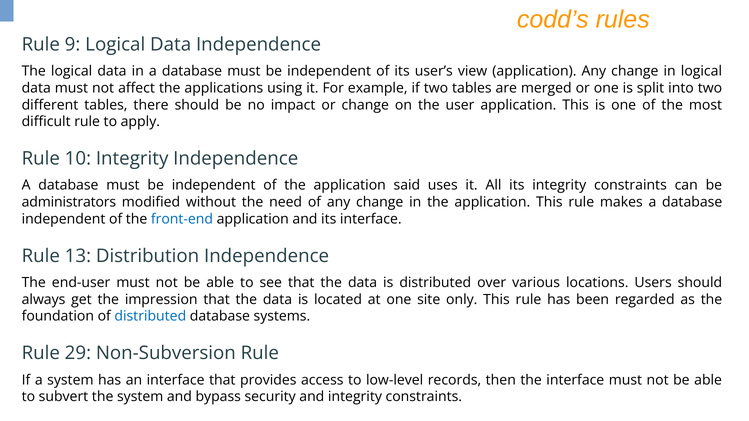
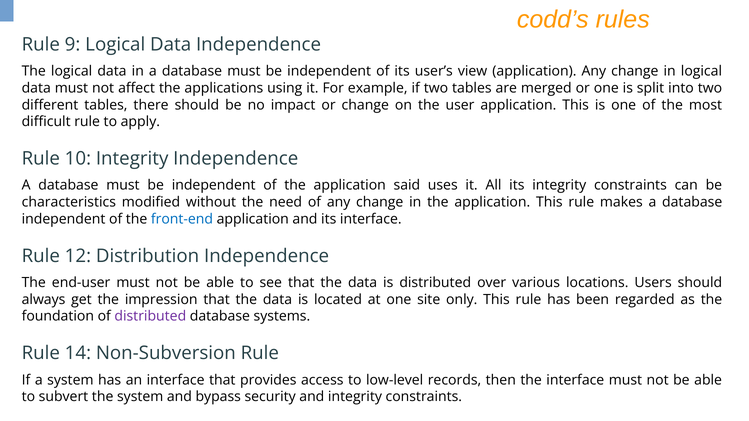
administrators: administrators -> characteristics (69, 202)
13: 13 -> 12 (78, 256)
distributed colour: blue -> purple (150, 317)
29: 29 -> 14 (78, 353)
